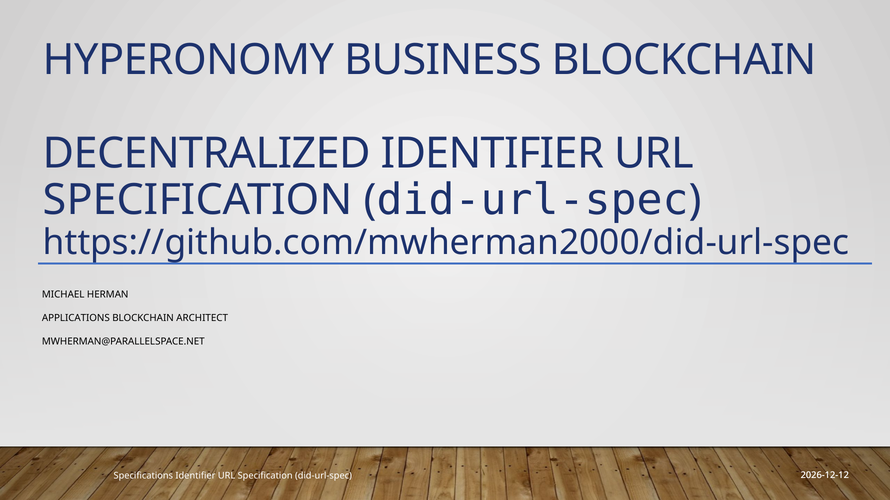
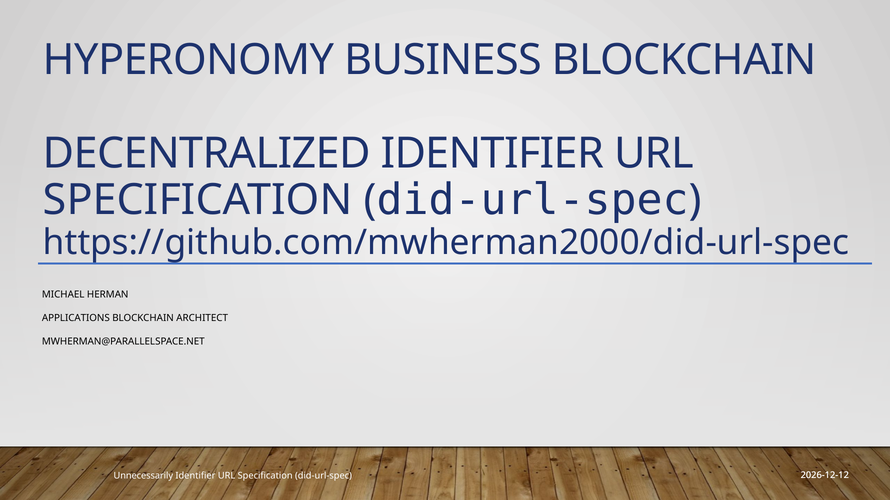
Specifications: Specifications -> Unnecessarily (143, 476)
